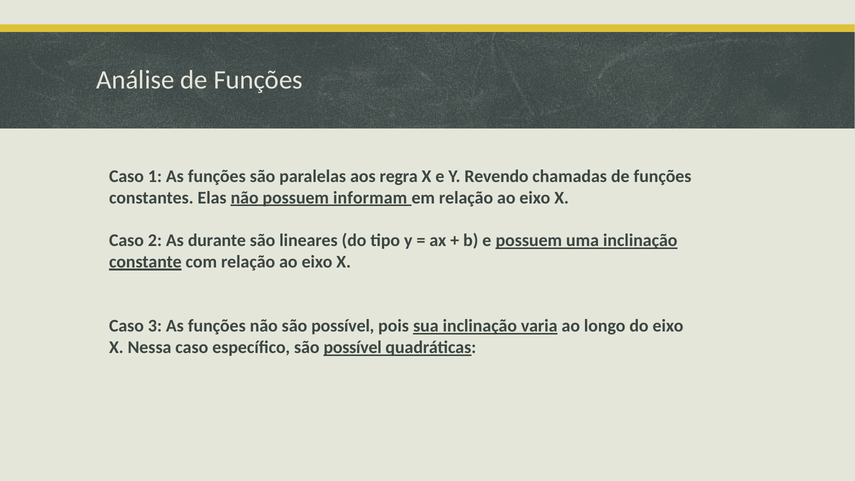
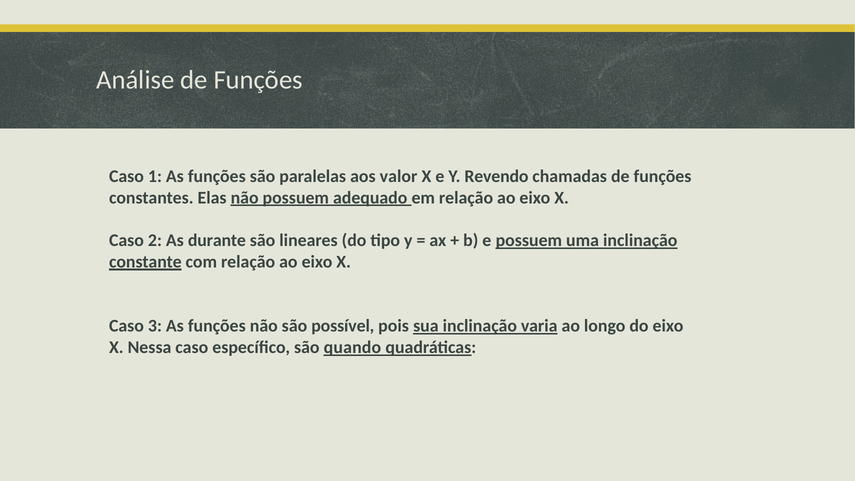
regra: regra -> valor (399, 176)
informam: informam -> adequado (370, 198)
específico são possível: possível -> quando (352, 347)
